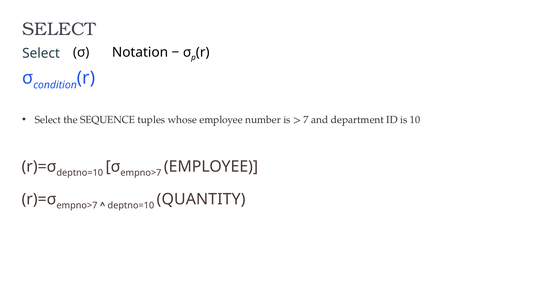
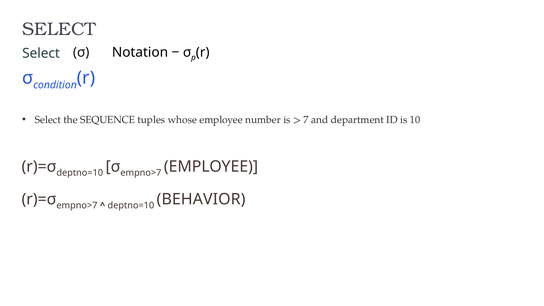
QUANTITY: QUANTITY -> BEHAVIOR (201, 199)
